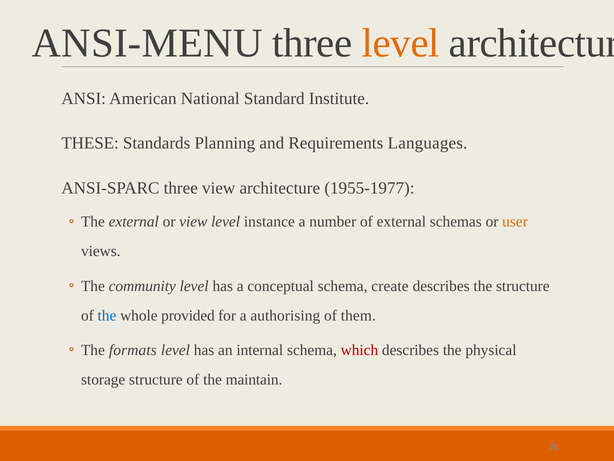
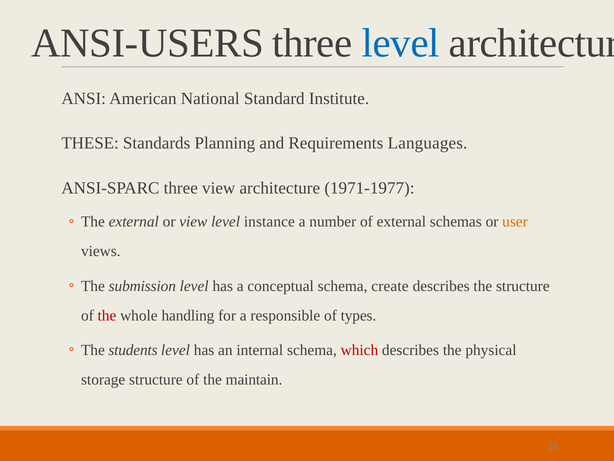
ANSI-MENU: ANSI-MENU -> ANSI-USERS (147, 43)
level colour: orange -> blue (401, 43)
1955-1977: 1955-1977 -> 1971-1977 (369, 188)
community: community -> submission (142, 286)
the colour: blue -> red (107, 315)
provided: provided -> handling (188, 315)
authorising: authorising -> responsible (285, 315)
them: them -> types (358, 315)
formats: formats -> students (133, 350)
